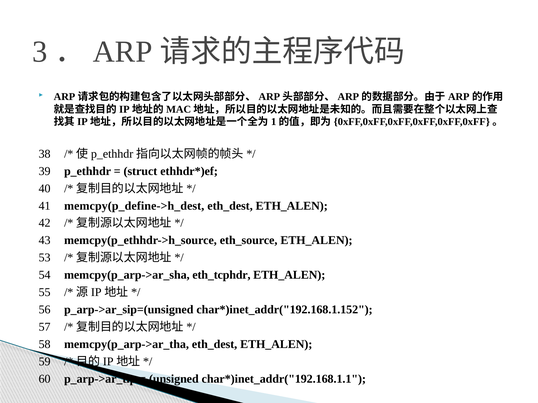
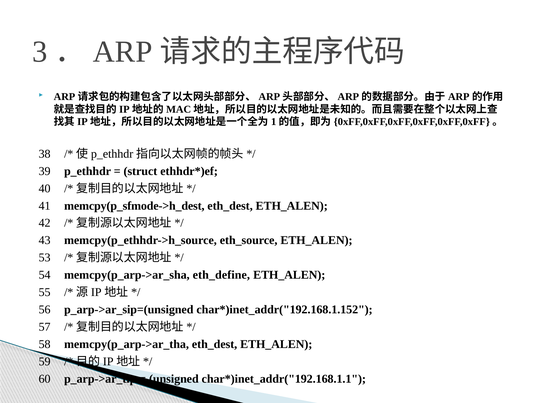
memcpy(p_define->h_dest: memcpy(p_define->h_dest -> memcpy(p_sfmode->h_dest (134, 206)
eth_tcphdr: eth_tcphdr -> eth_define (221, 275)
